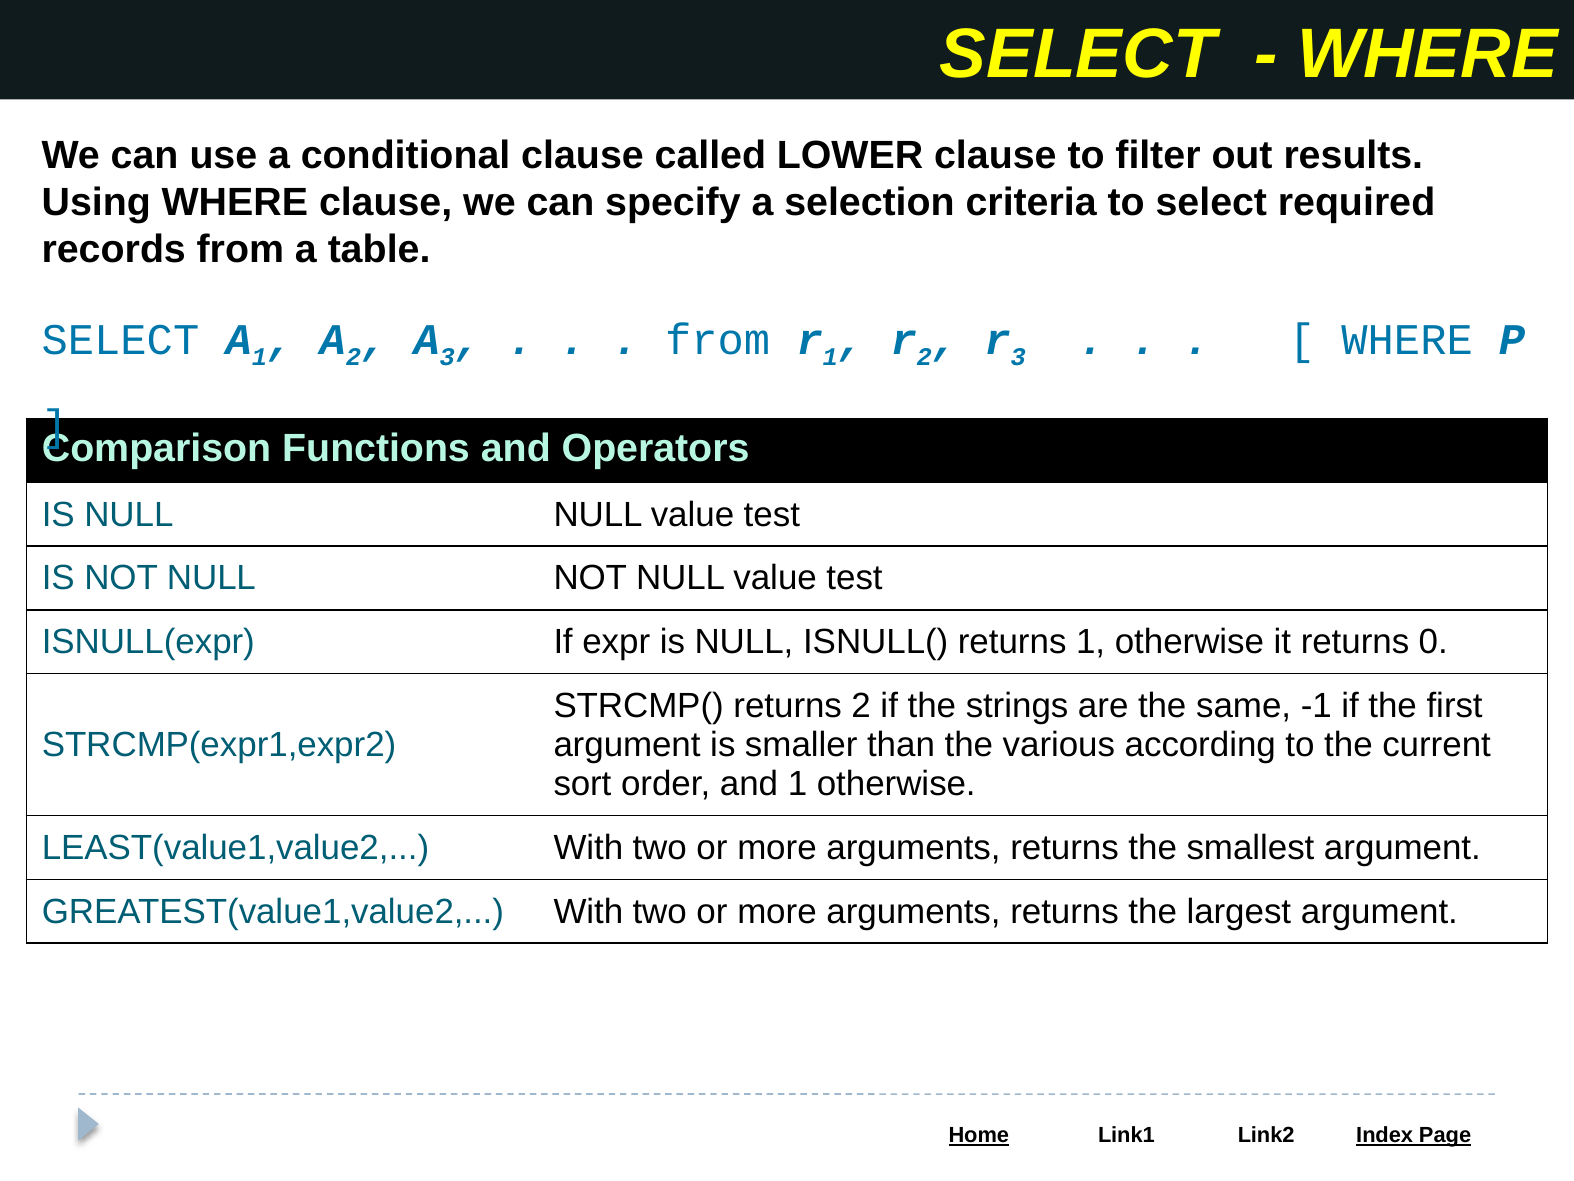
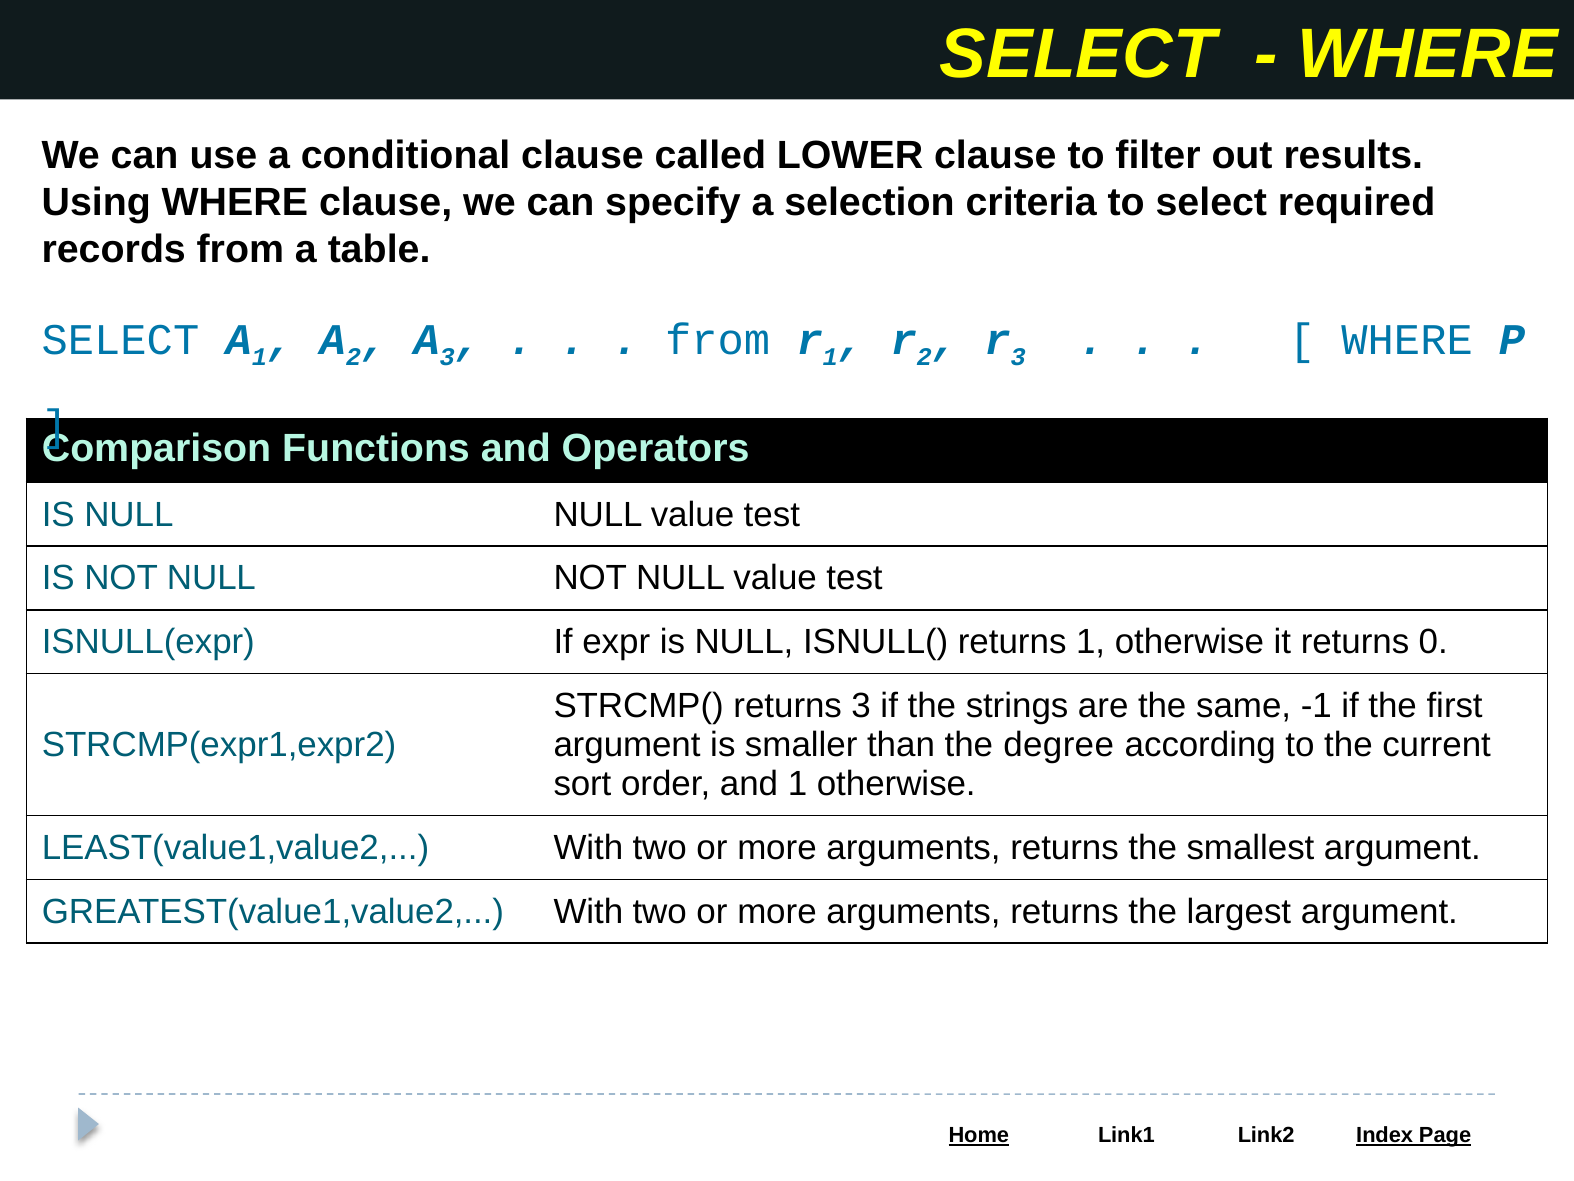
returns 2: 2 -> 3 (861, 706)
various: various -> degree (1059, 745)
